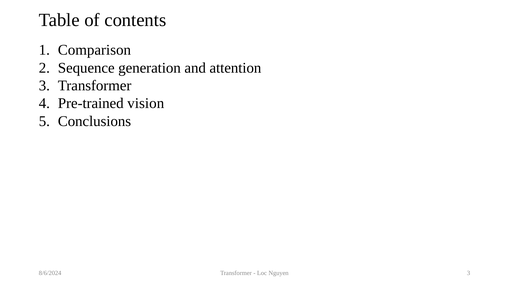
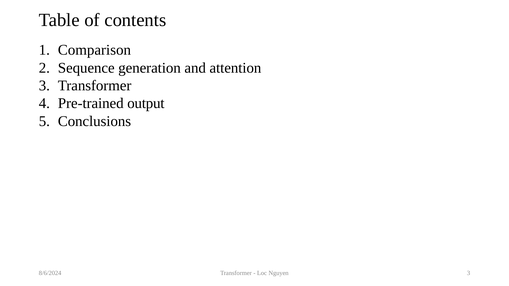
vision: vision -> output (146, 104)
